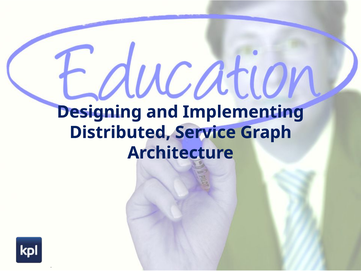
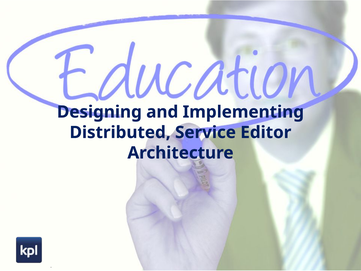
Graph: Graph -> Editor (266, 132)
